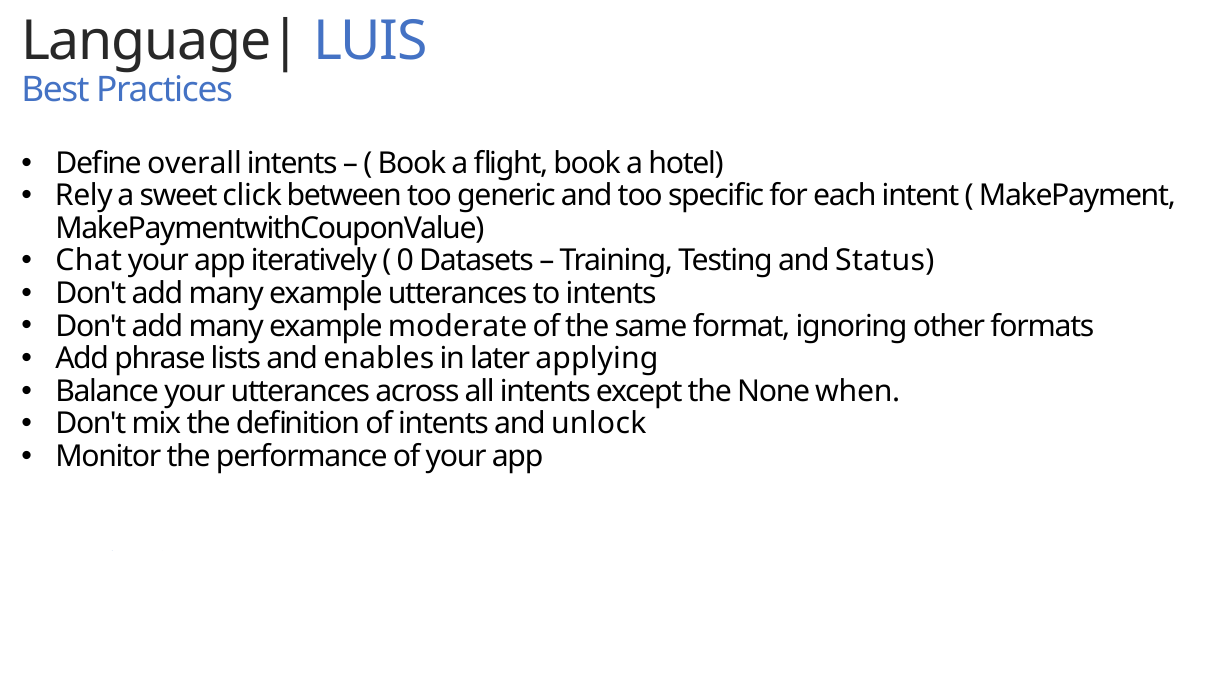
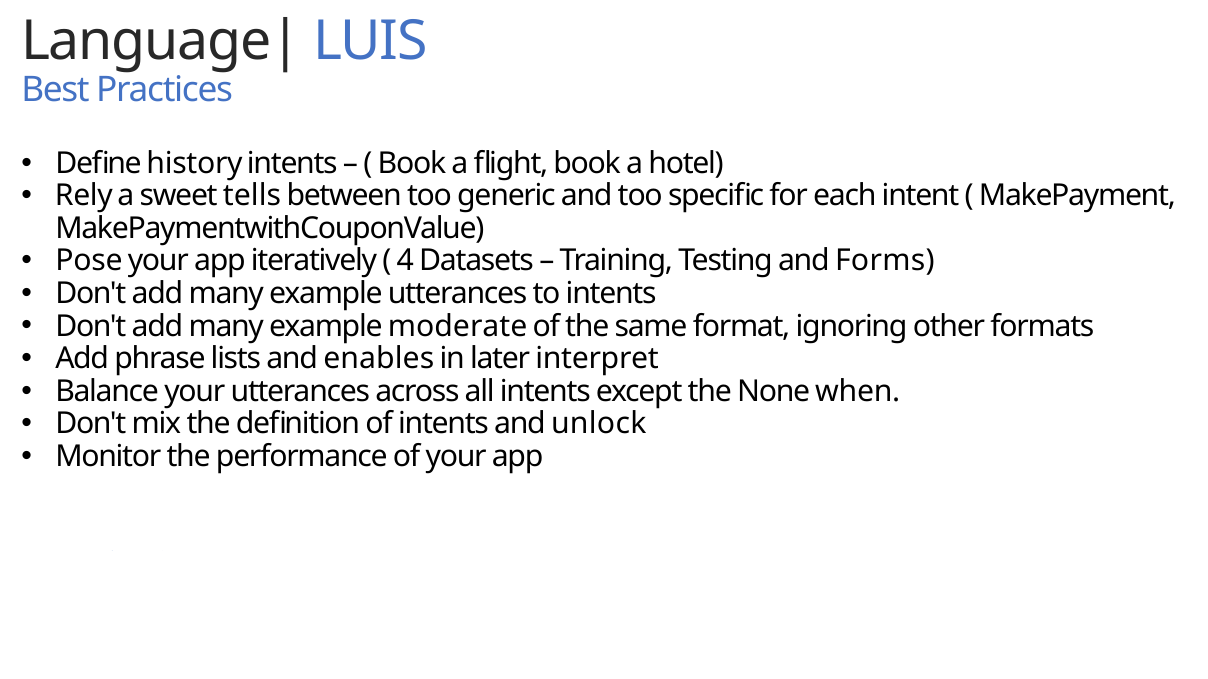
overall: overall -> history (194, 163)
click: click -> tells (252, 196)
Chat: Chat -> Pose (89, 261)
0: 0 -> 4 (405, 261)
Status: Status -> Forms (885, 261)
applying: applying -> interpret (597, 359)
